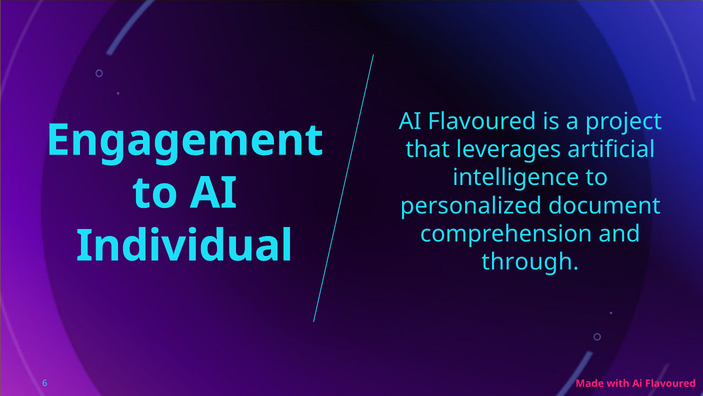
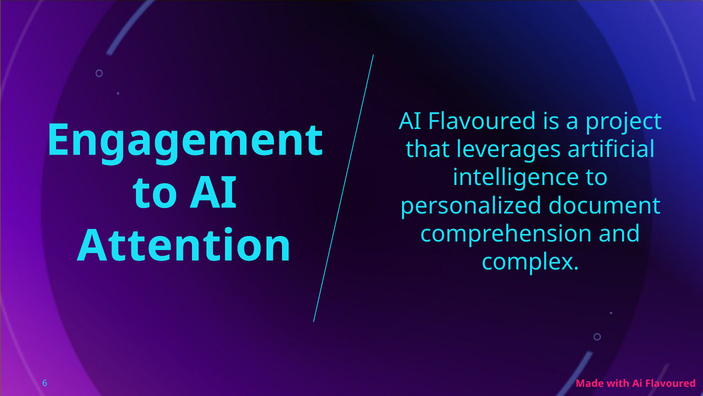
Individual: Individual -> Attention (184, 246)
through: through -> complex (530, 262)
